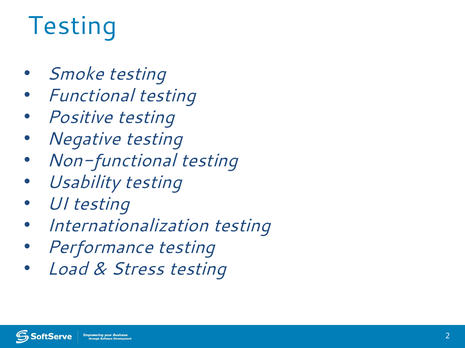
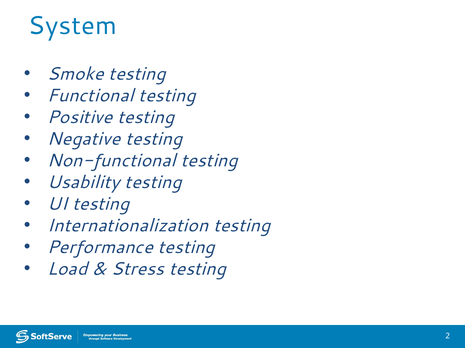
Testing: Testing -> System (72, 26)
